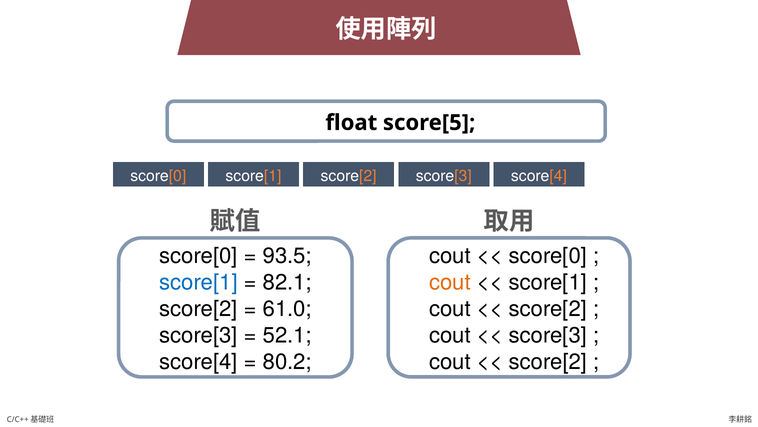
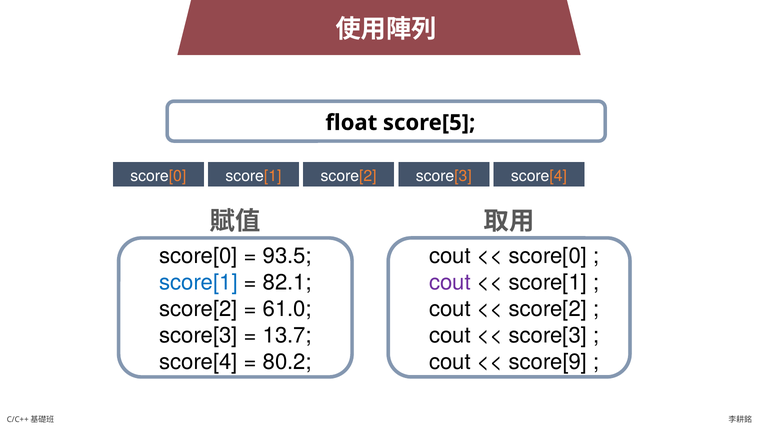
cout colour: orange -> purple (450, 282)
52.1: 52.1 -> 13.7 (287, 335)
score[2: score[2 -> score[9 (548, 362)
